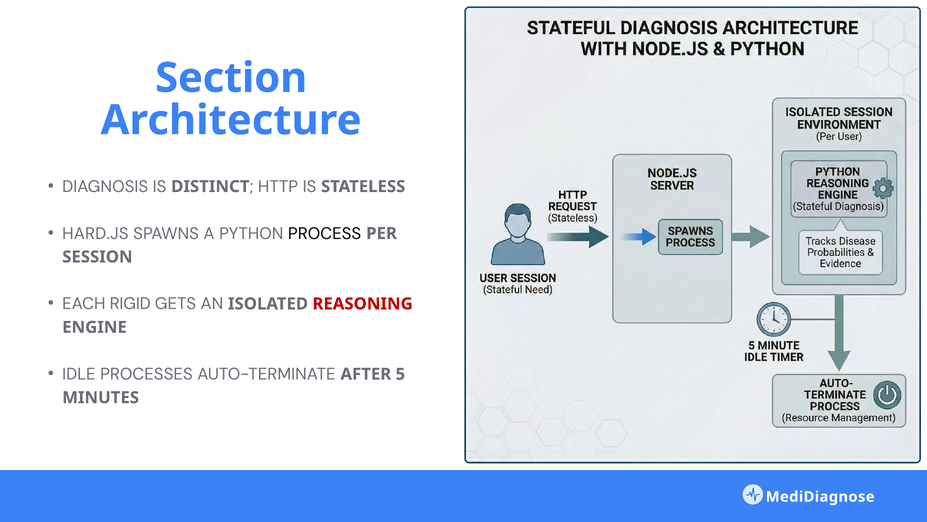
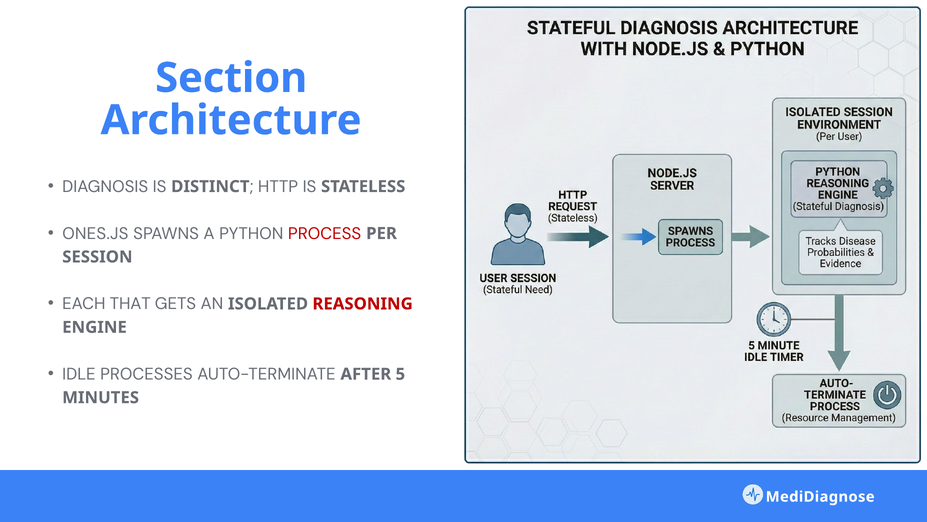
HARD.JS: HARD.JS -> ONES.JS (95, 233)
PROCESS colour: black -> red (325, 233)
RIGID: RIGID -> THAT (130, 304)
